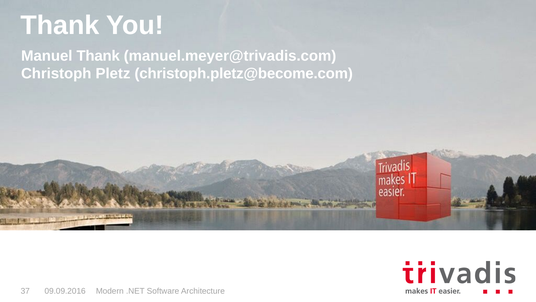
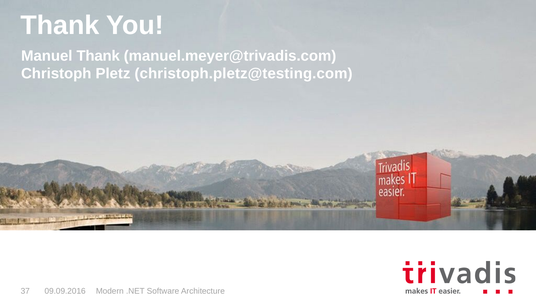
christoph.pletz@become.com: christoph.pletz@become.com -> christoph.pletz@testing.com (244, 74)
